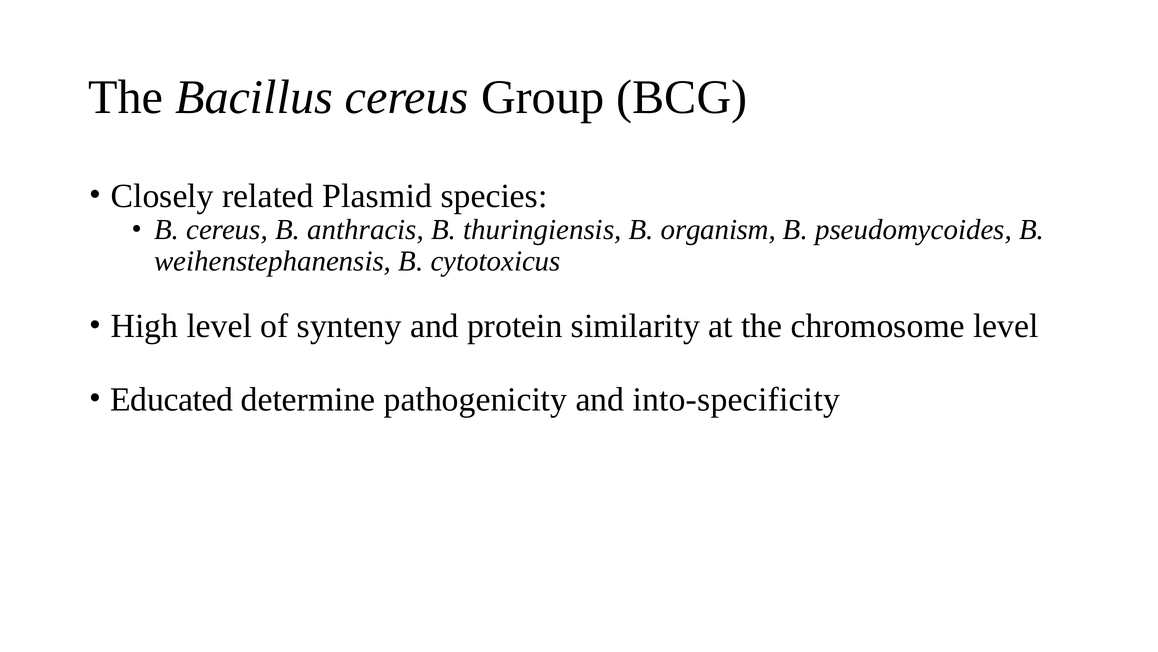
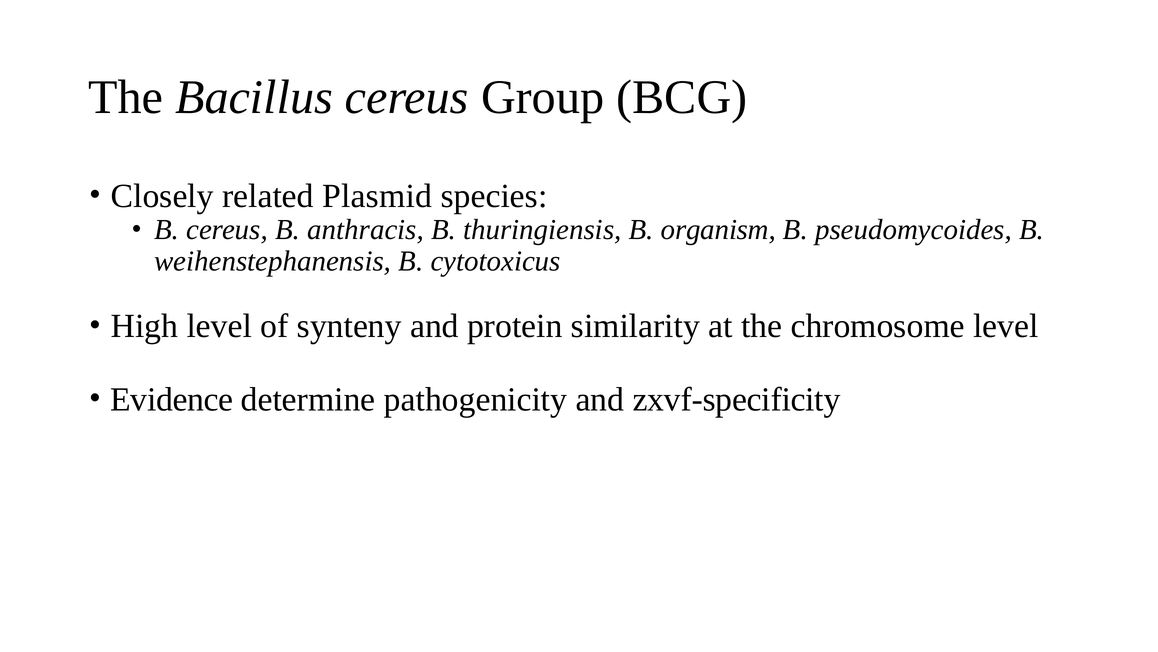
Educated: Educated -> Evidence (172, 399)
into-specificity: into-specificity -> zxvf-specificity (737, 399)
